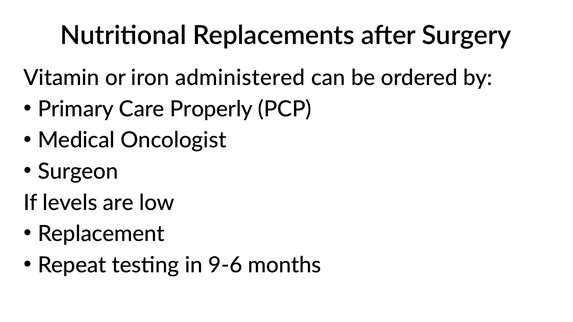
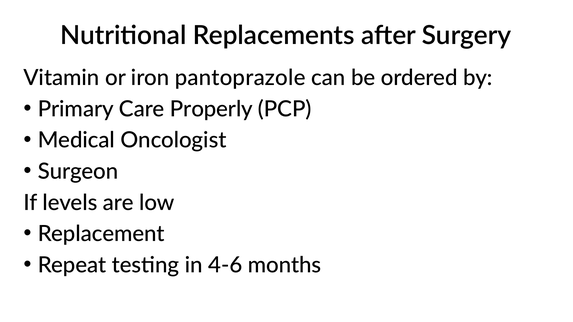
administered: administered -> pantoprazole (240, 78)
9-6: 9-6 -> 4-6 (225, 265)
